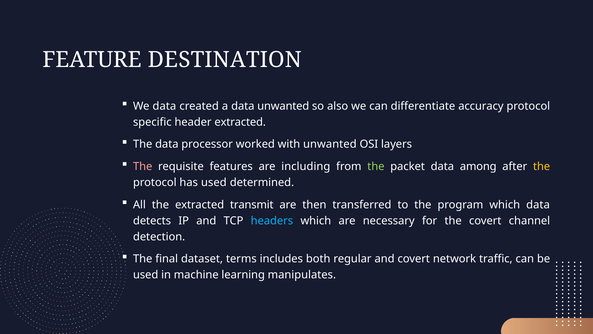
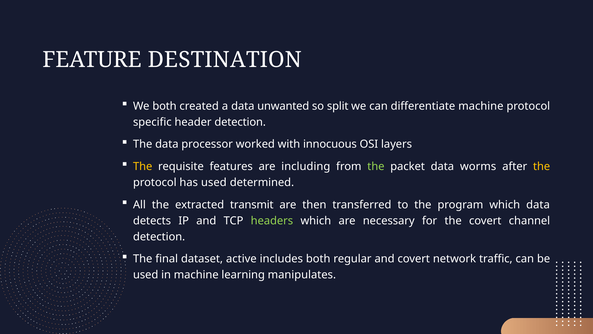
We data: data -> both (165, 106)
also: also -> split (338, 106)
differentiate accuracy: accuracy -> machine (481, 106)
header extracted: extracted -> detection (240, 122)
with unwanted: unwanted -> innocuous (330, 144)
The colour: pink -> yellow (143, 166)
among: among -> worms (478, 166)
headers colour: light blue -> light green (272, 220)
terms: terms -> active (241, 259)
